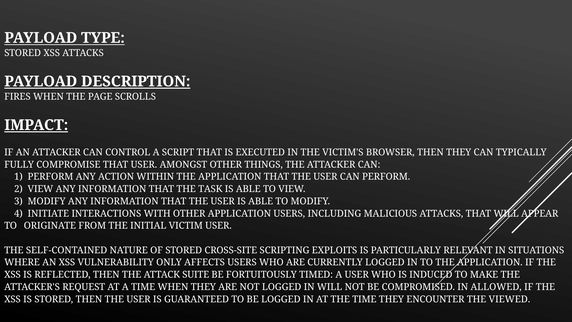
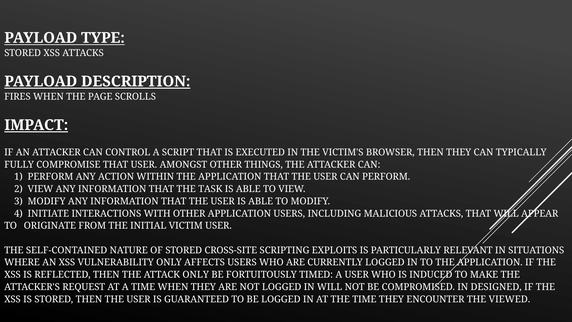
ATTACK SUITE: SUITE -> ONLY (196, 275)
ALLOWED: ALLOWED -> DESIGNED (496, 287)
